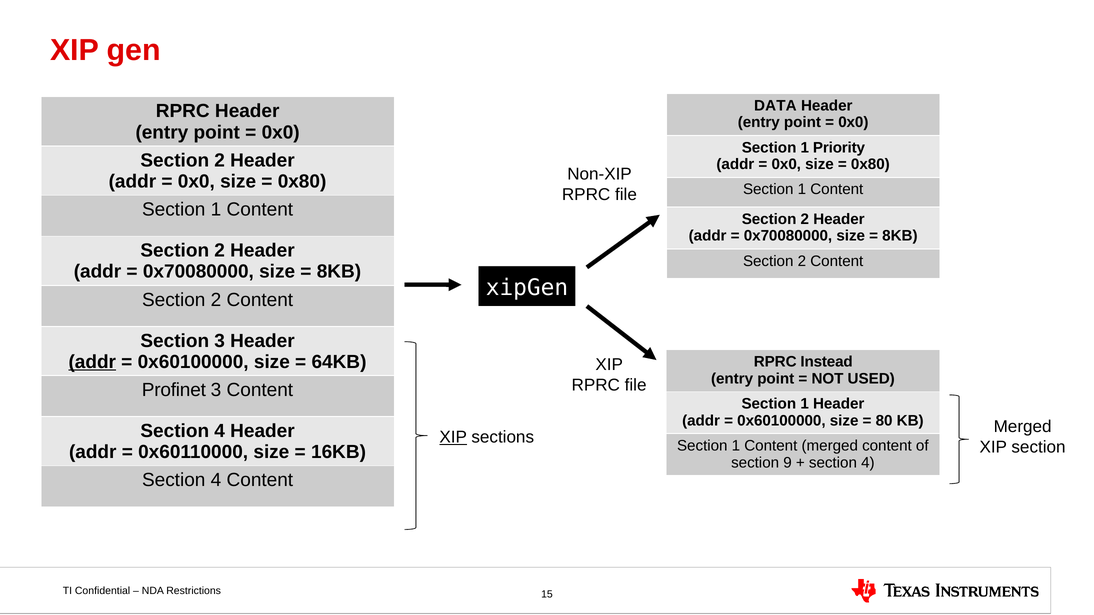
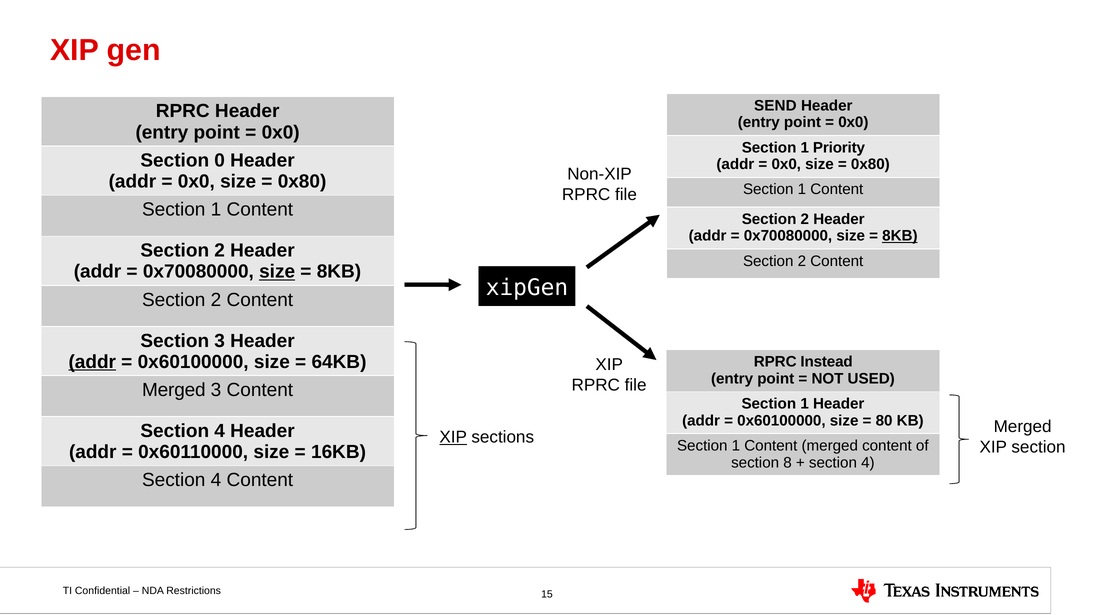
DATA: DATA -> SEND (775, 106)
2: 2 -> 0 (220, 160)
8KB underline: none -> present (900, 236)
size underline: none -> present (277, 272)
Profinet: Profinet -> Merged (174, 390)
9: 9 -> 8 (788, 463)
